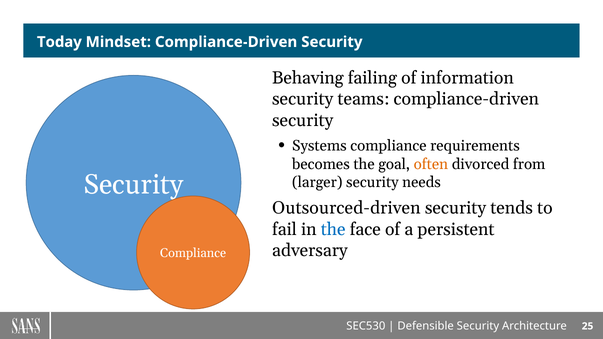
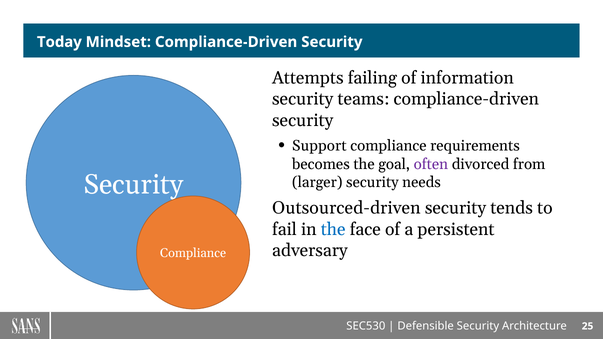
Behaving: Behaving -> Attempts (308, 78)
Systems: Systems -> Support (319, 146)
often colour: orange -> purple (431, 164)
